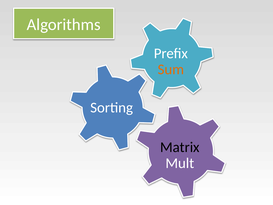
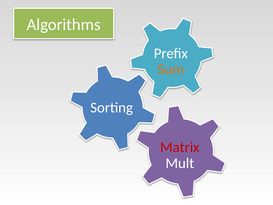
Matrix colour: black -> red (180, 147)
